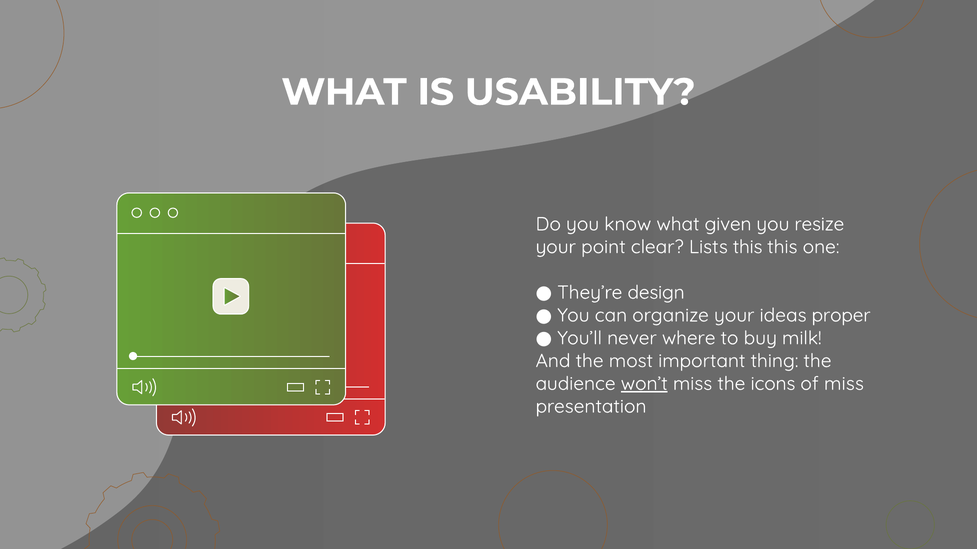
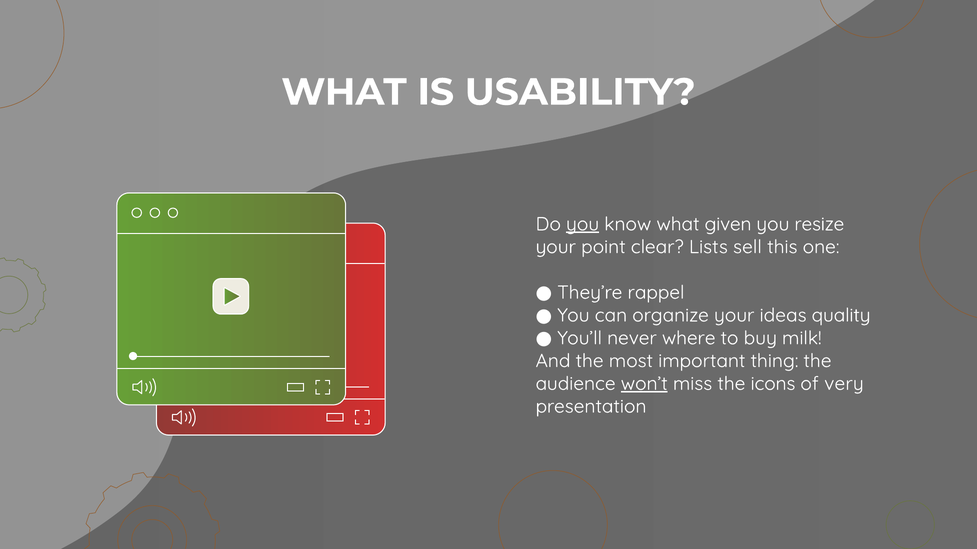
you underline: none -> present (583, 224)
Lists this: this -> sell (747, 247)
design: design -> rappel (656, 293)
proper: proper -> quality (841, 316)
of miss: miss -> very (844, 384)
